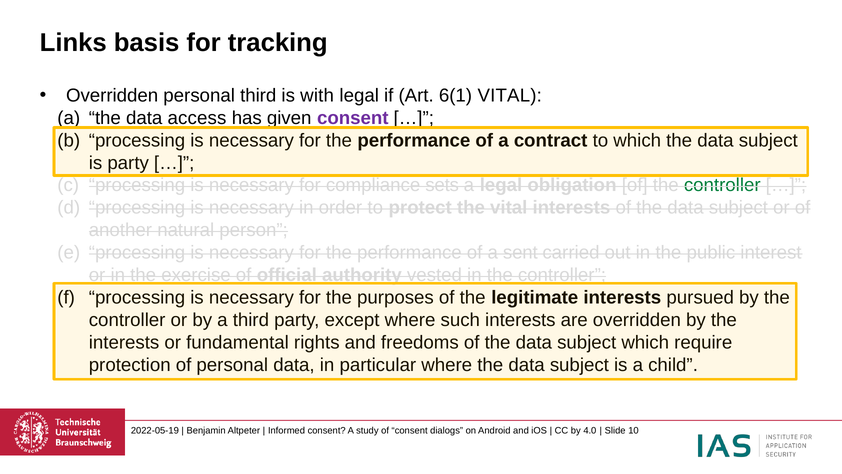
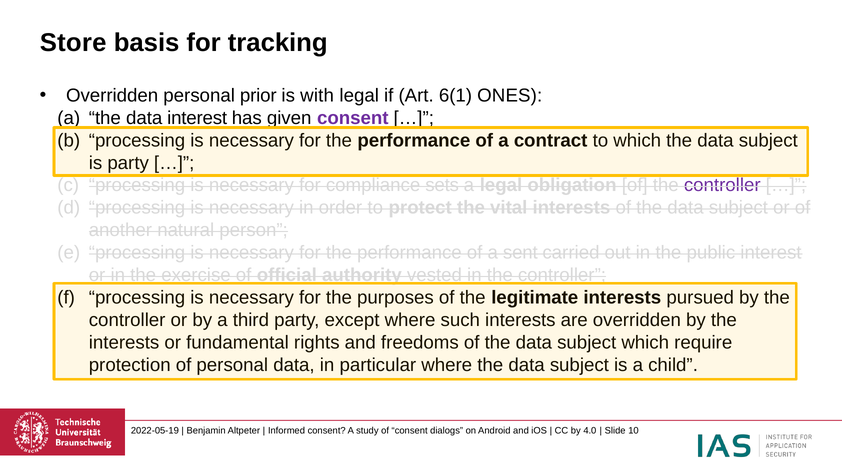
Links: Links -> Store (73, 43)
personal third: third -> prior (258, 95)
6(1 VITAL: VITAL -> ONES (510, 95)
data access: access -> interest (197, 118)
controller colour: green -> purple (722, 185)
